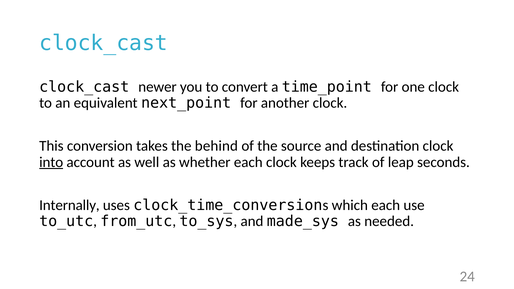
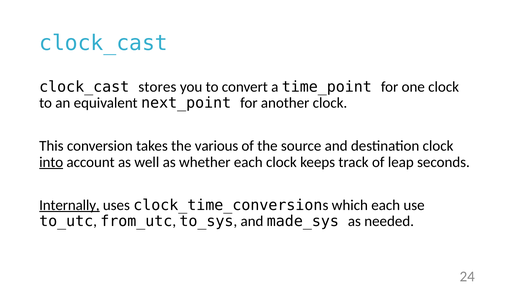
newer: newer -> stores (157, 87)
behind: behind -> various (217, 146)
Internally underline: none -> present (69, 205)
